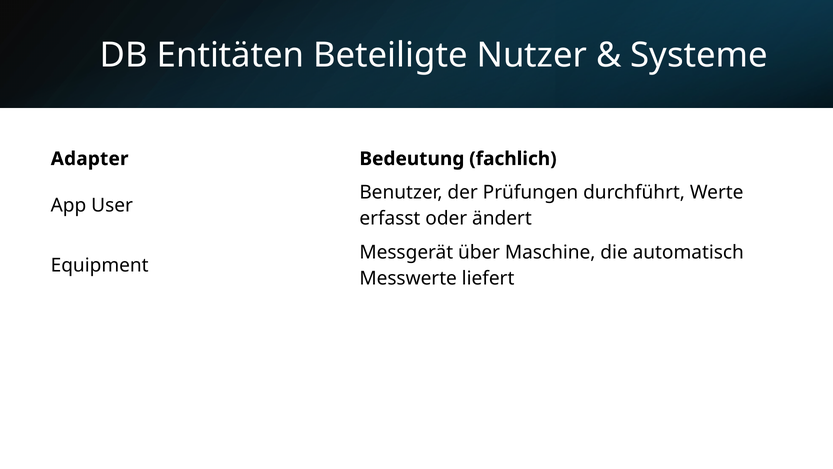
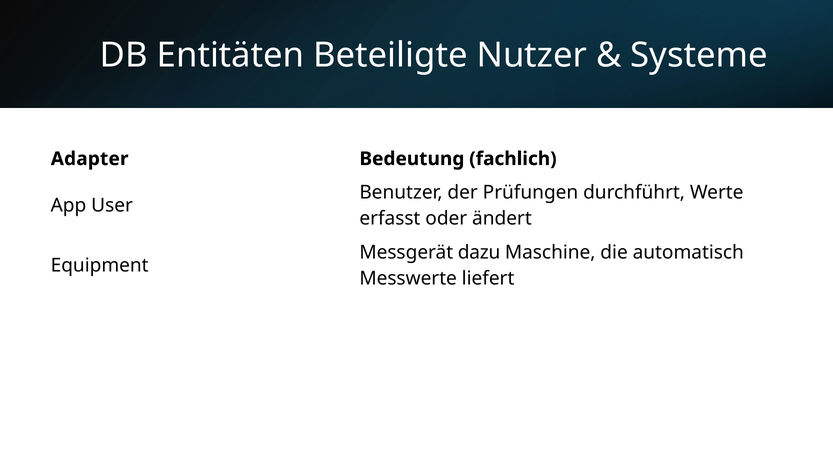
über: über -> dazu (479, 252)
